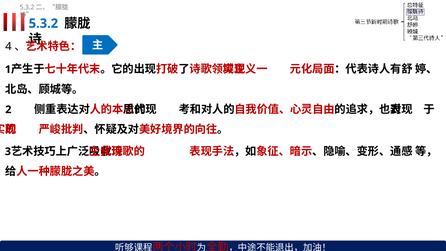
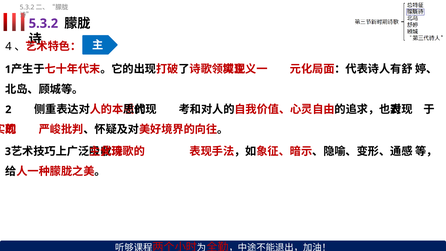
5.3.2 colour: blue -> purple (43, 23)
